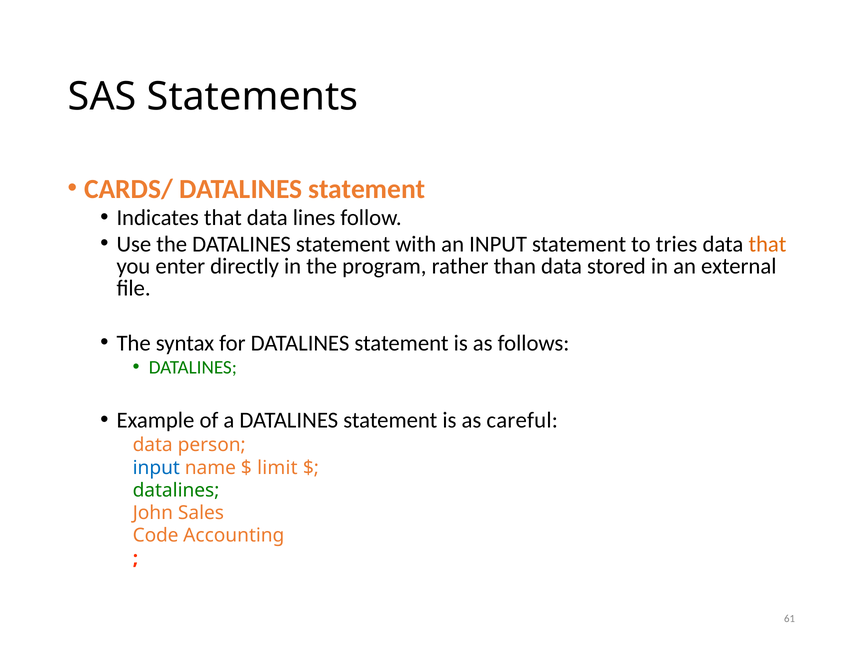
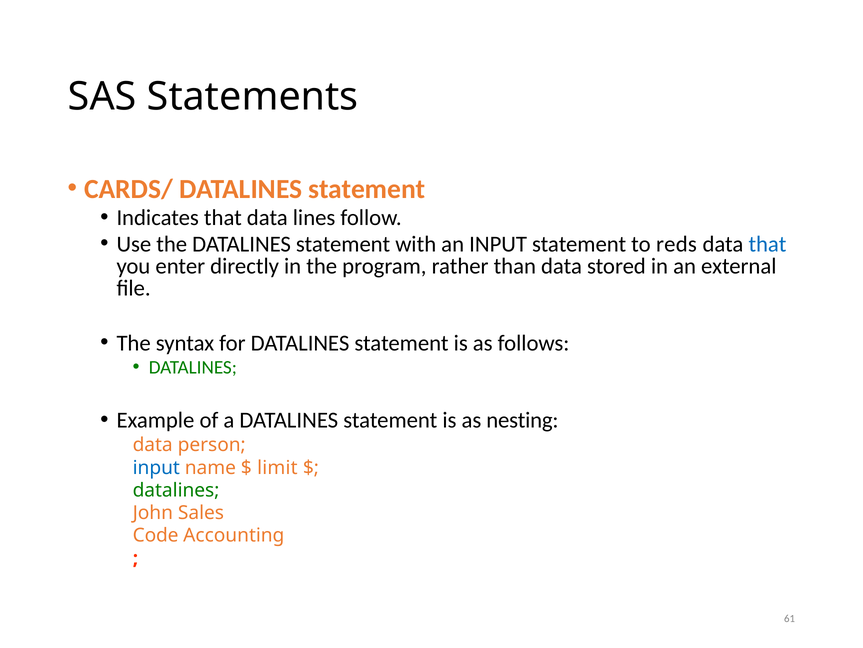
tries: tries -> reds (676, 244)
that colour: orange -> blue (767, 244)
careful: careful -> nesting (522, 420)
